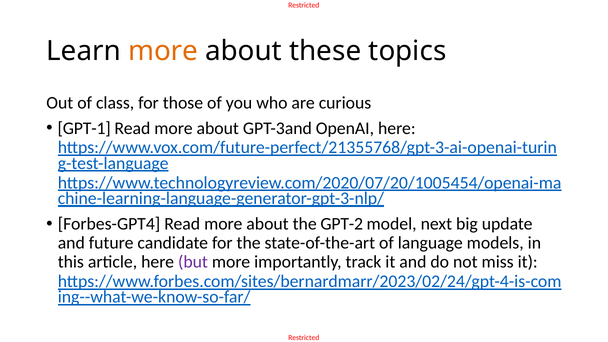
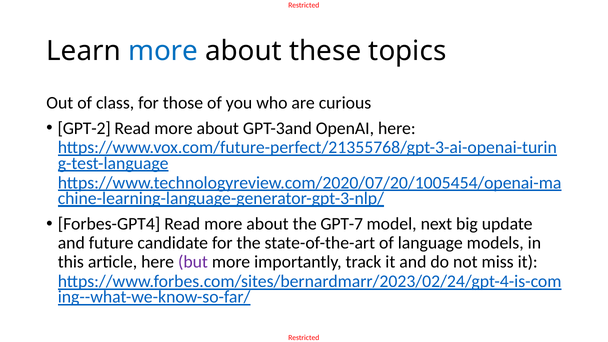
more colour: orange -> blue (163, 51)
GPT-1: GPT-1 -> GPT-2 (84, 128)
GPT-2: GPT-2 -> GPT-7 (342, 224)
